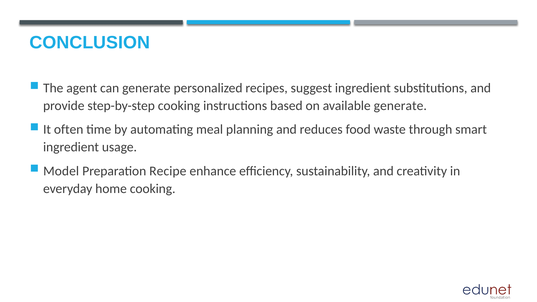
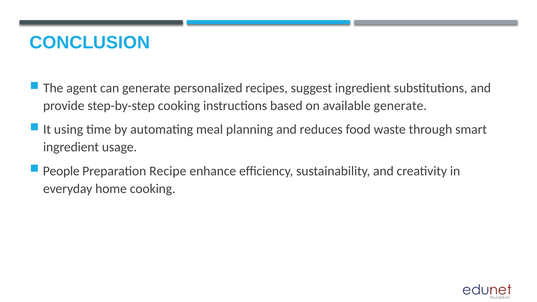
often: often -> using (69, 130)
Model: Model -> People (61, 171)
